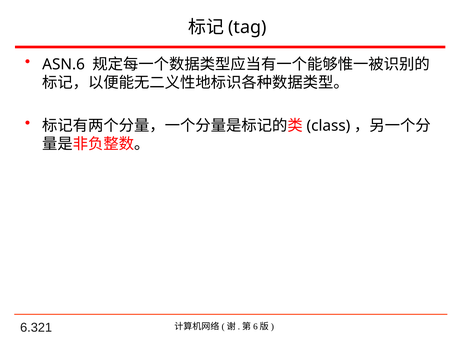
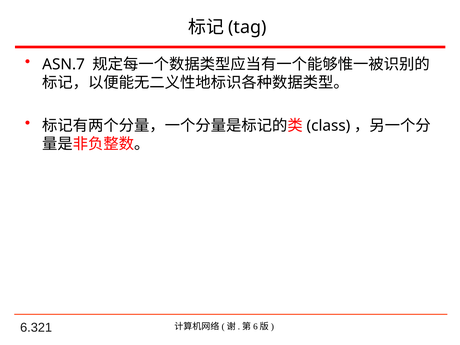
ASN.6: ASN.6 -> ASN.7 (64, 64)
